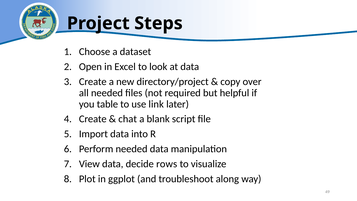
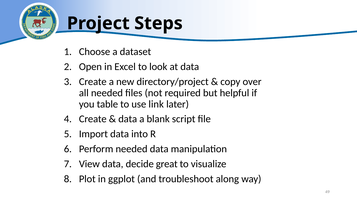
chat: chat -> data (128, 119)
rows: rows -> great (167, 164)
